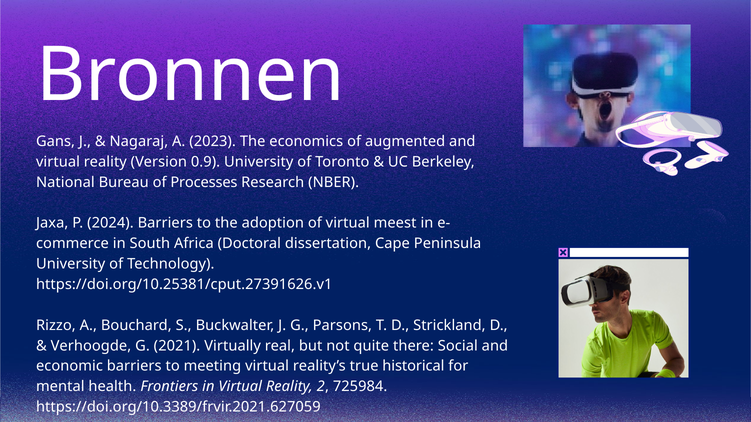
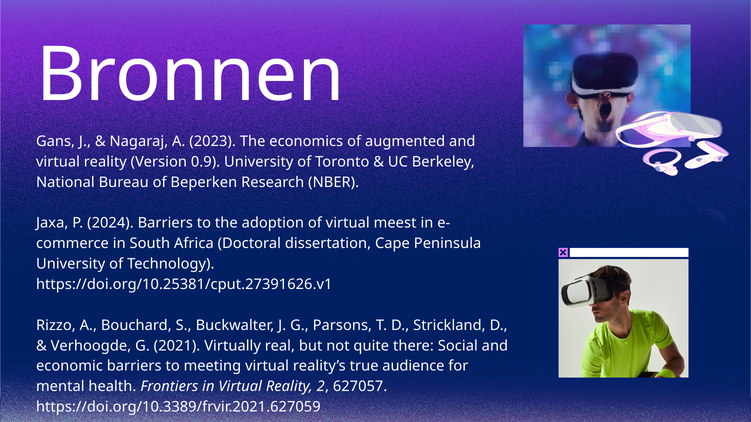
Processes: Processes -> Beperken (204, 182)
historical: historical -> audience (413, 366)
725984: 725984 -> 627057 (360, 387)
